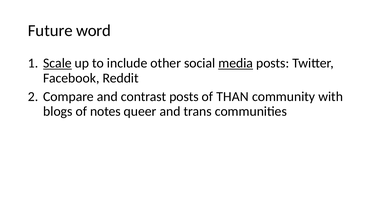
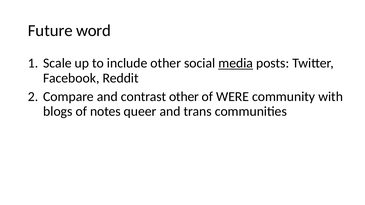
Scale underline: present -> none (57, 63)
contrast posts: posts -> other (184, 97)
THAN: THAN -> WERE (233, 97)
